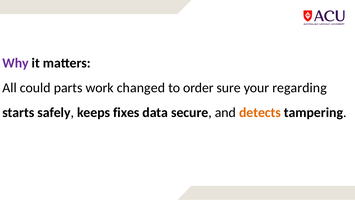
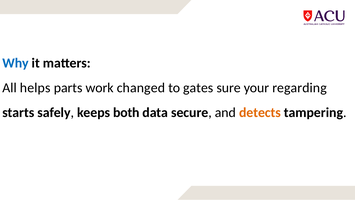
Why colour: purple -> blue (16, 63)
could: could -> helps (35, 88)
order: order -> gates (198, 88)
fixes: fixes -> both (126, 113)
